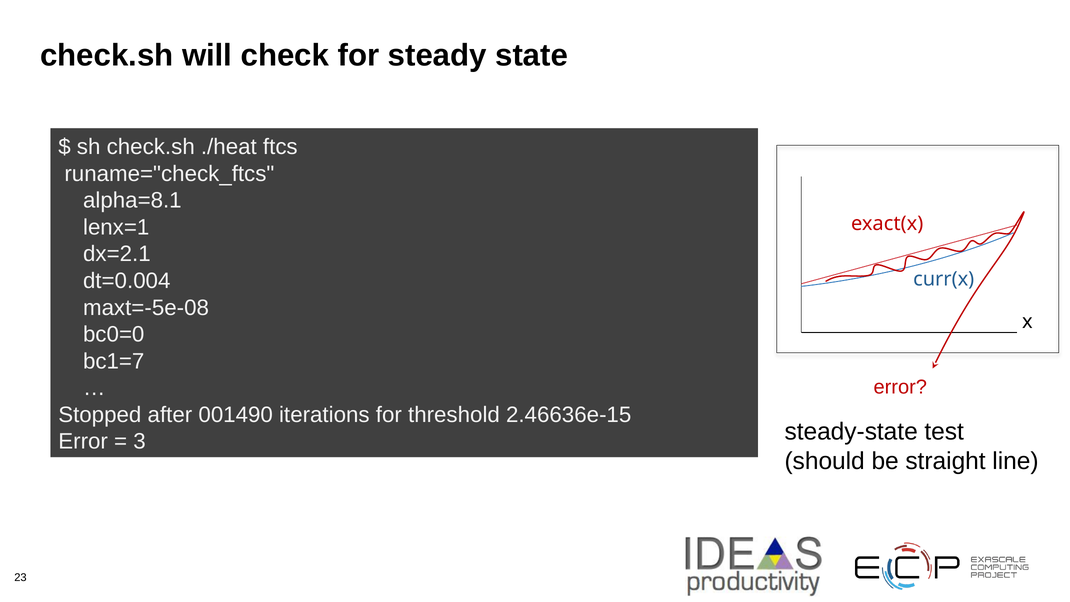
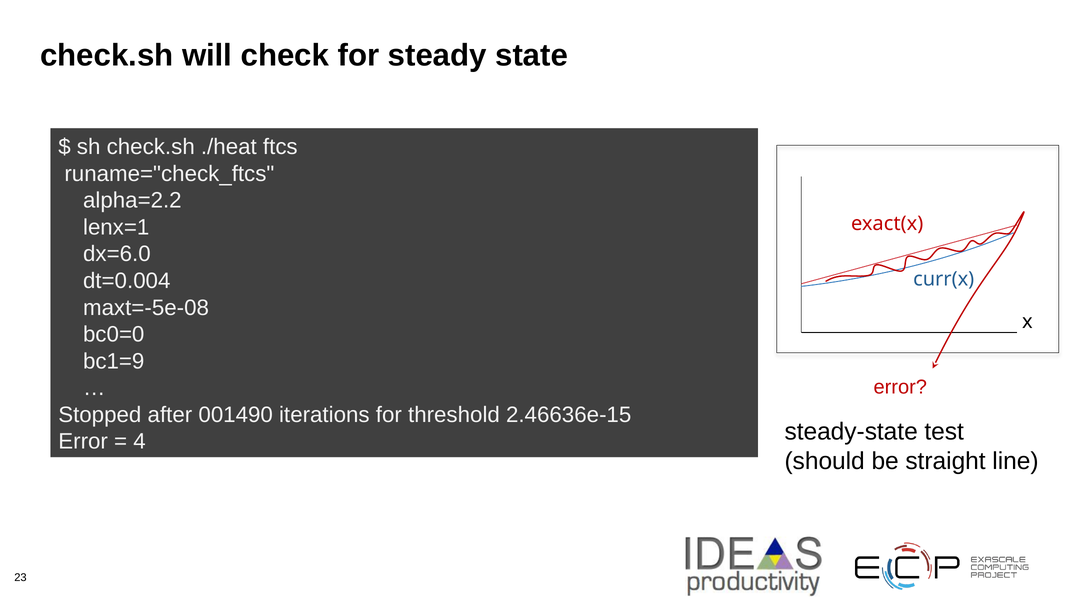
alpha=8.1: alpha=8.1 -> alpha=2.2 (132, 201)
dx=2.1: dx=2.1 -> dx=6.0 (117, 254)
bc1=7: bc1=7 -> bc1=9 (114, 361)
3: 3 -> 4 (139, 442)
